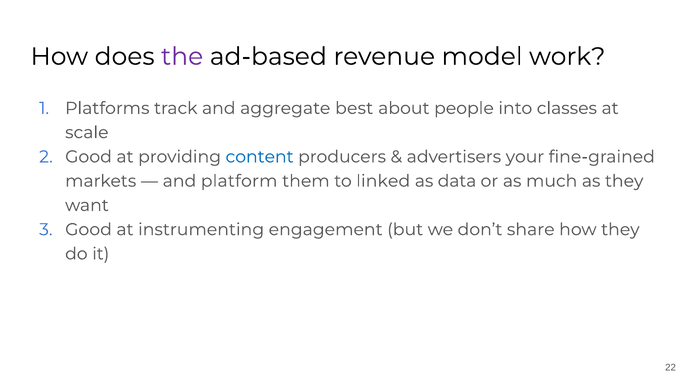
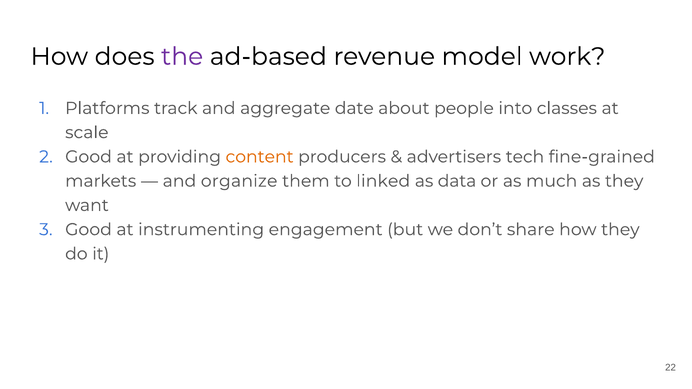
best: best -> date (354, 108)
content colour: blue -> orange (260, 157)
your: your -> tech (525, 157)
platform: platform -> organize (239, 181)
